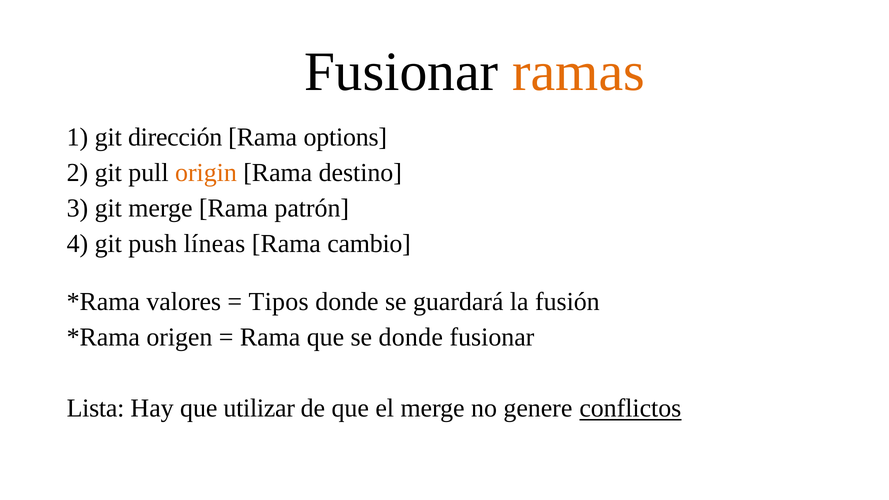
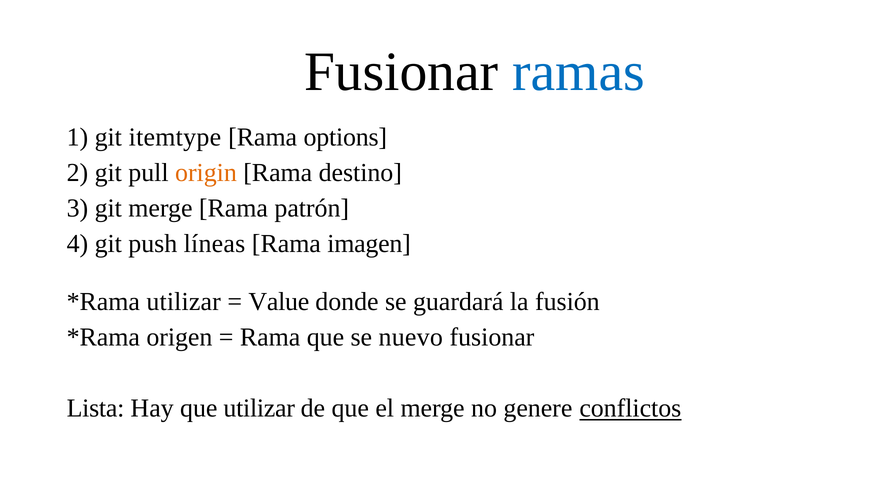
ramas colour: orange -> blue (579, 72)
dirección: dirección -> itemtype (175, 137)
cambio: cambio -> imagen (369, 244)
valores: valores -> utilizar (184, 302)
Tipos: Tipos -> Value (279, 302)
se donde: donde -> nuevo (411, 337)
